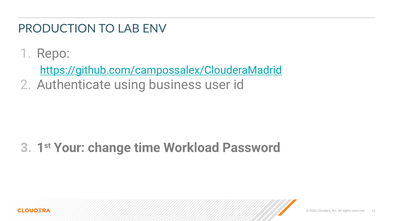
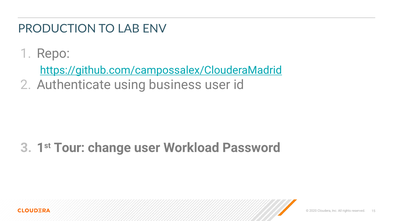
Your: Your -> Tour (69, 148)
change time: time -> user (147, 148)
